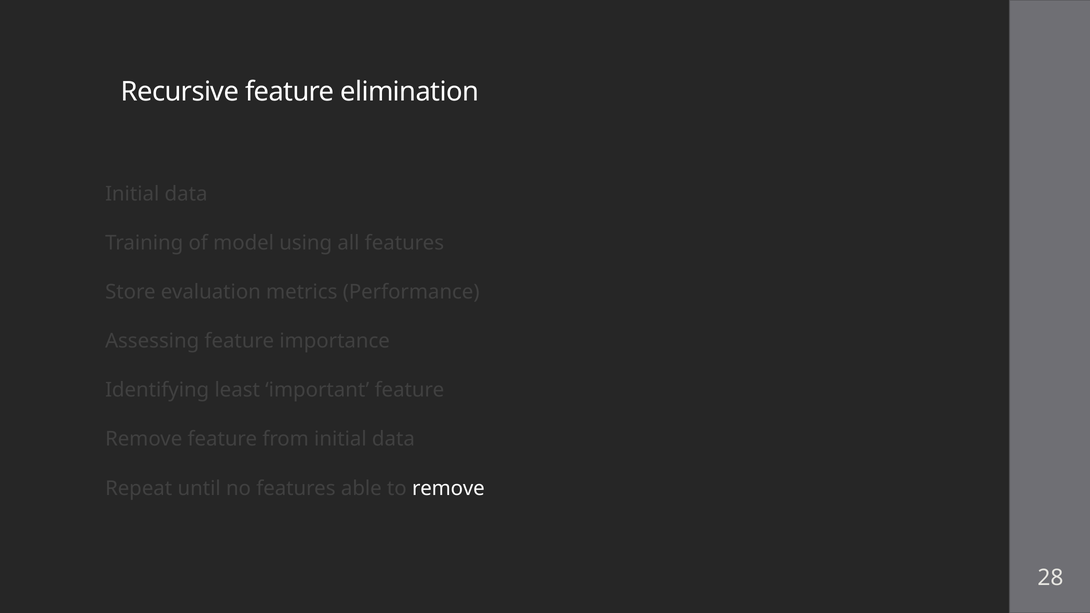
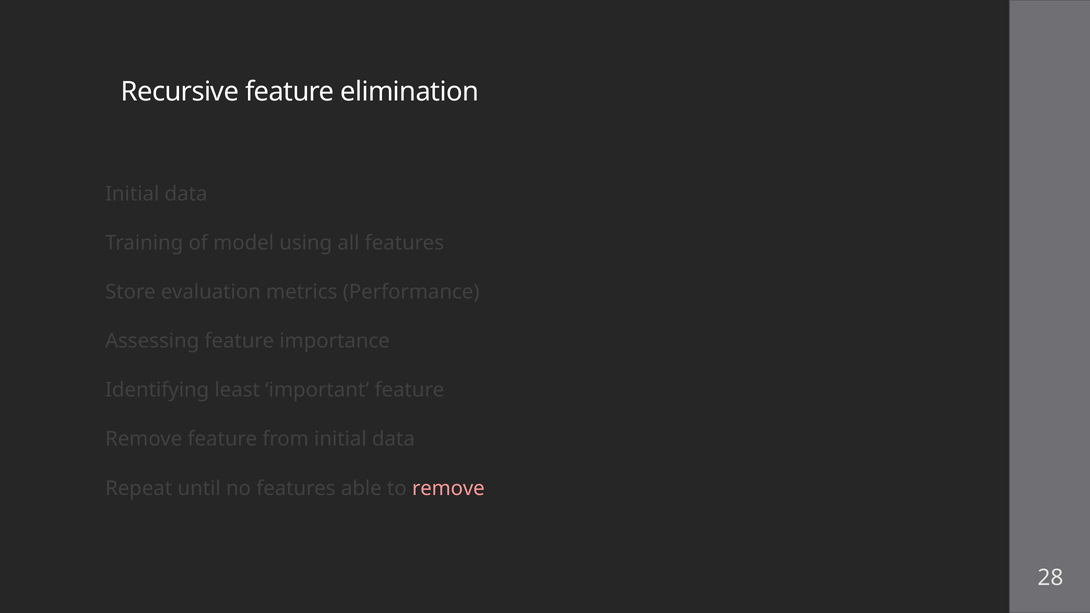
remove colour: white -> pink (448, 488)
